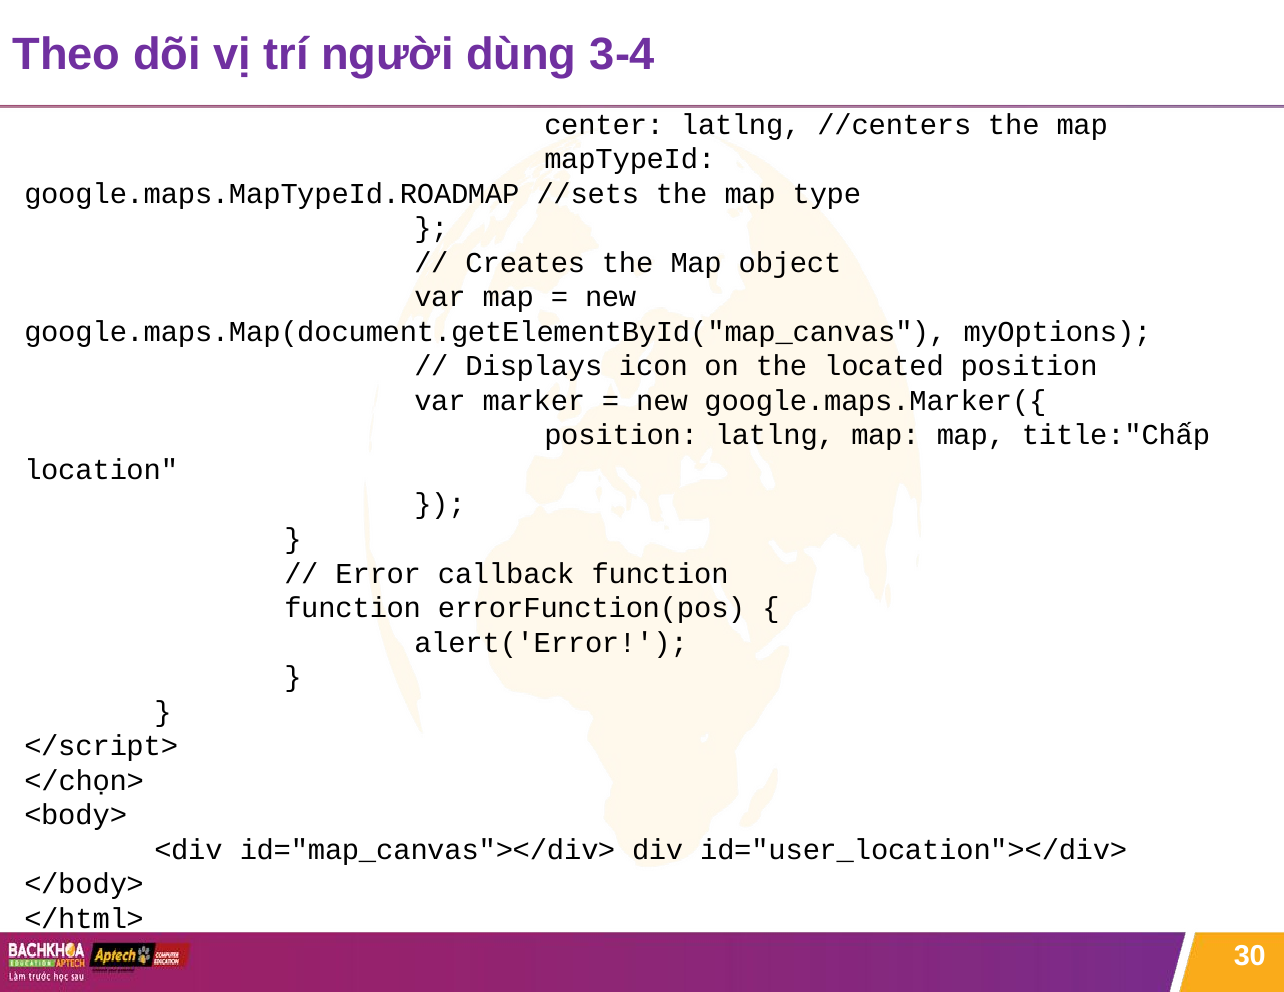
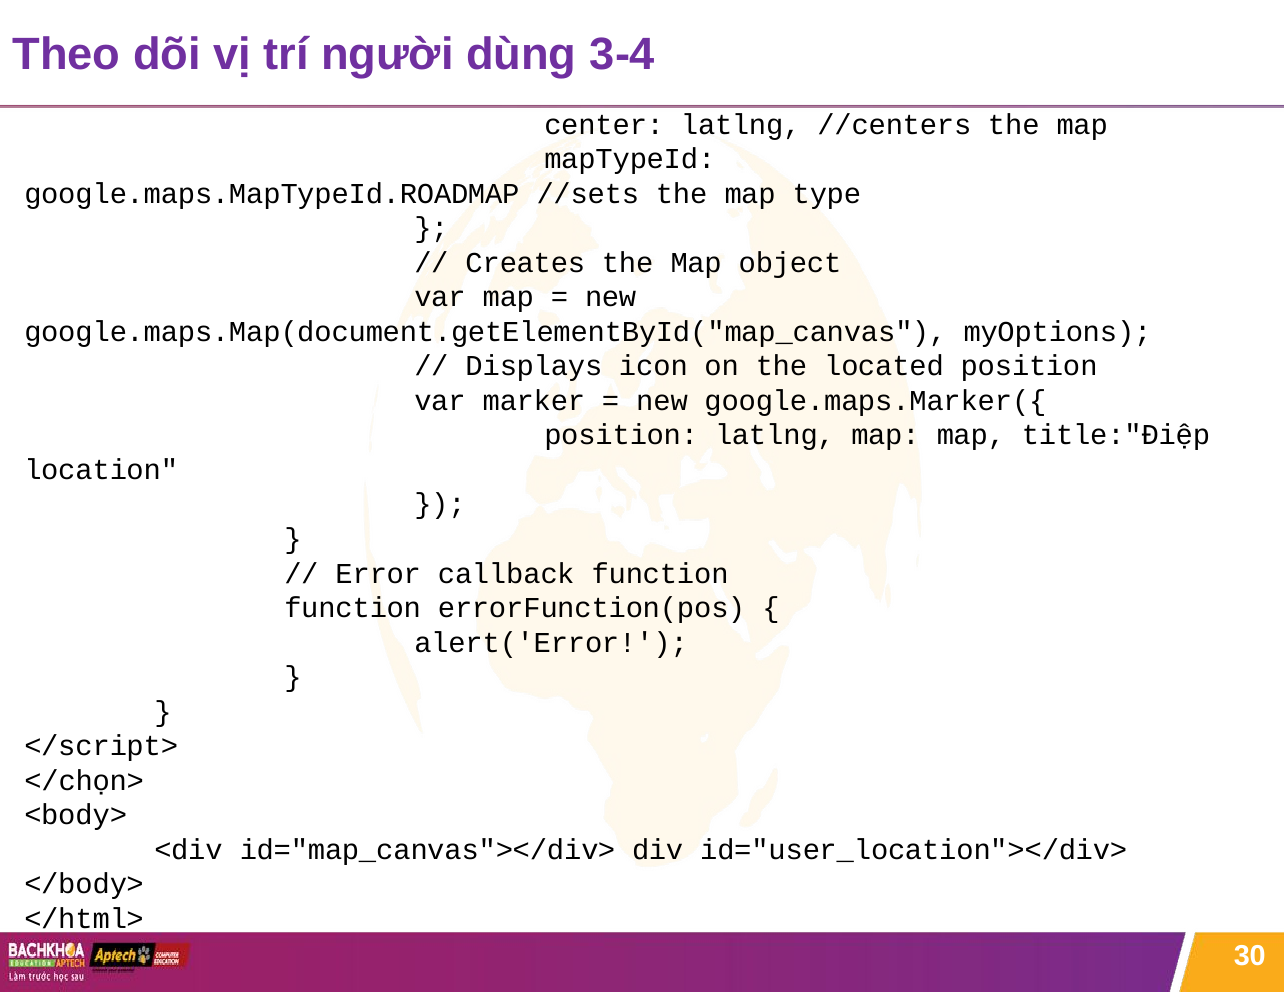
title:"Chấp: title:"Chấp -> title:"Điệp (1116, 435)
